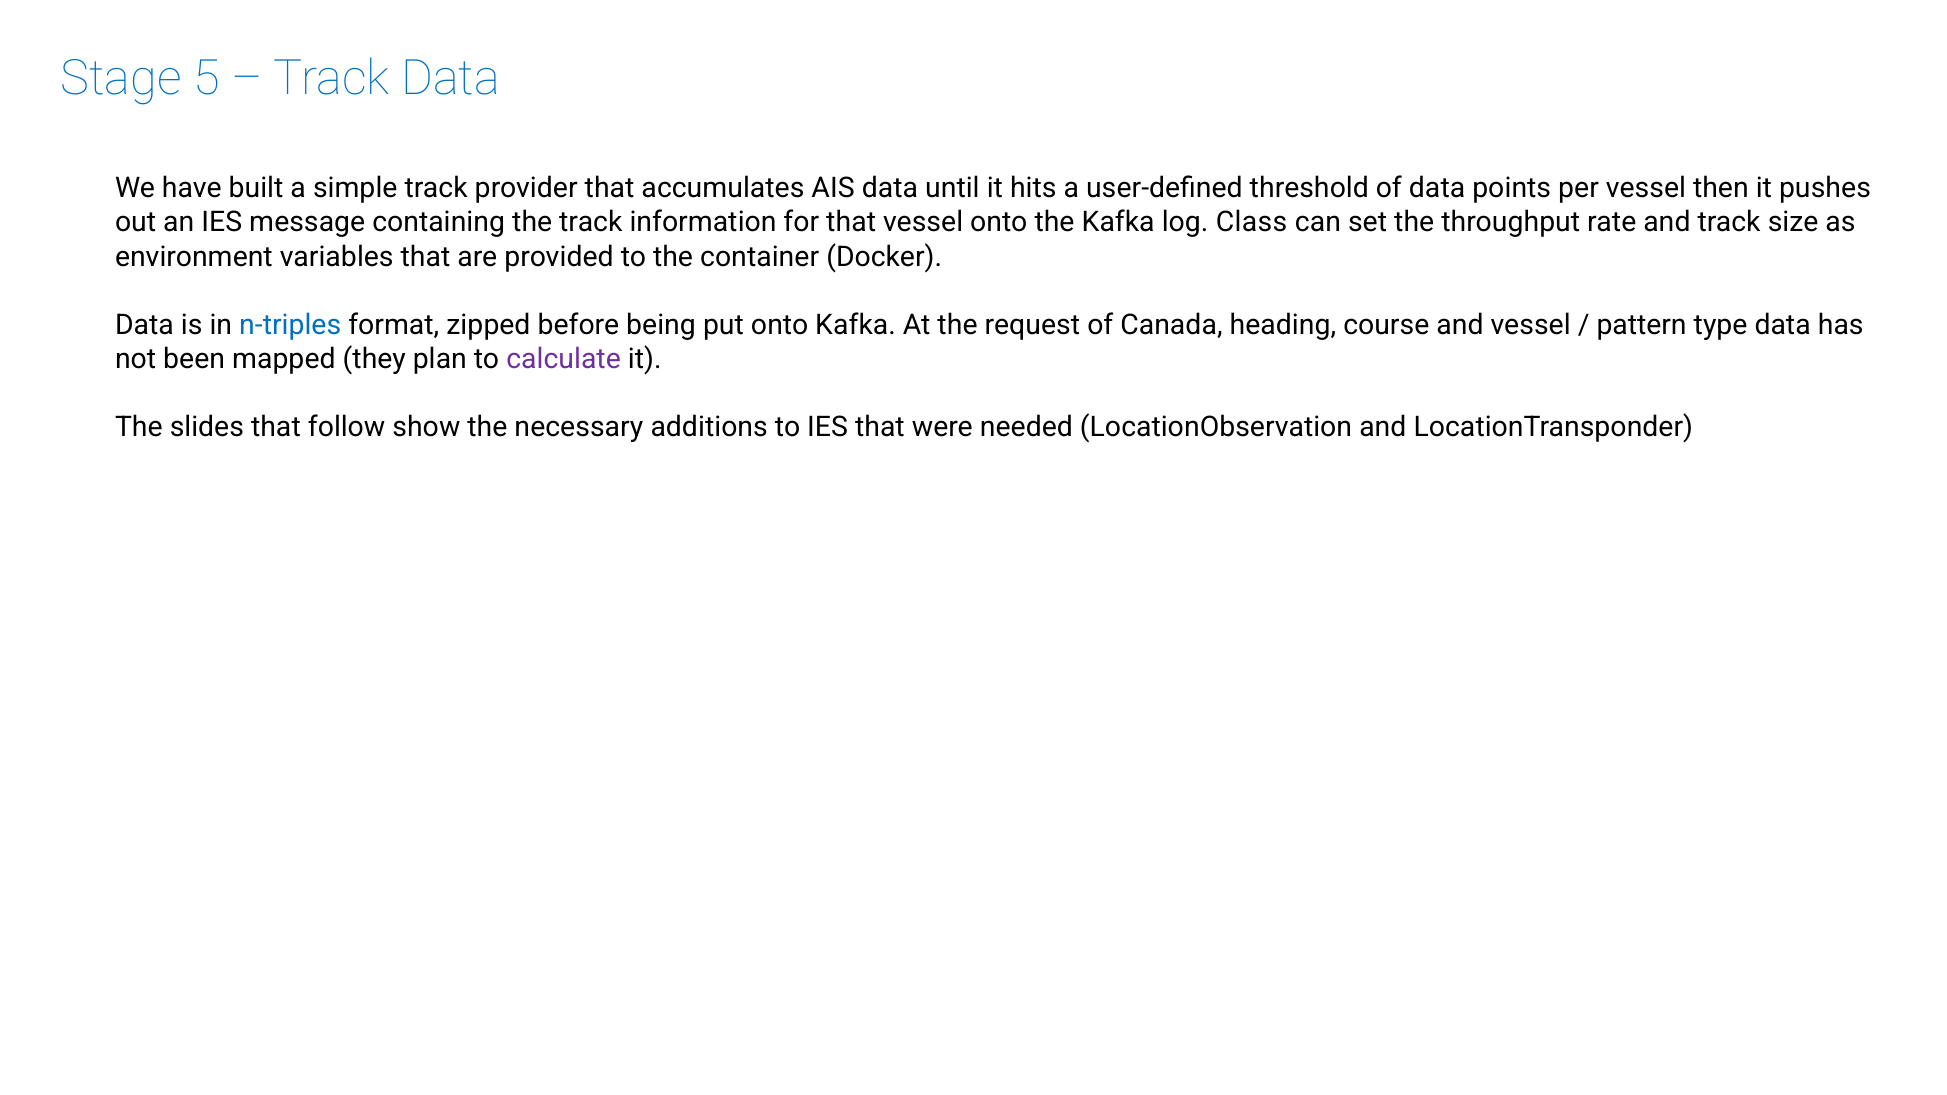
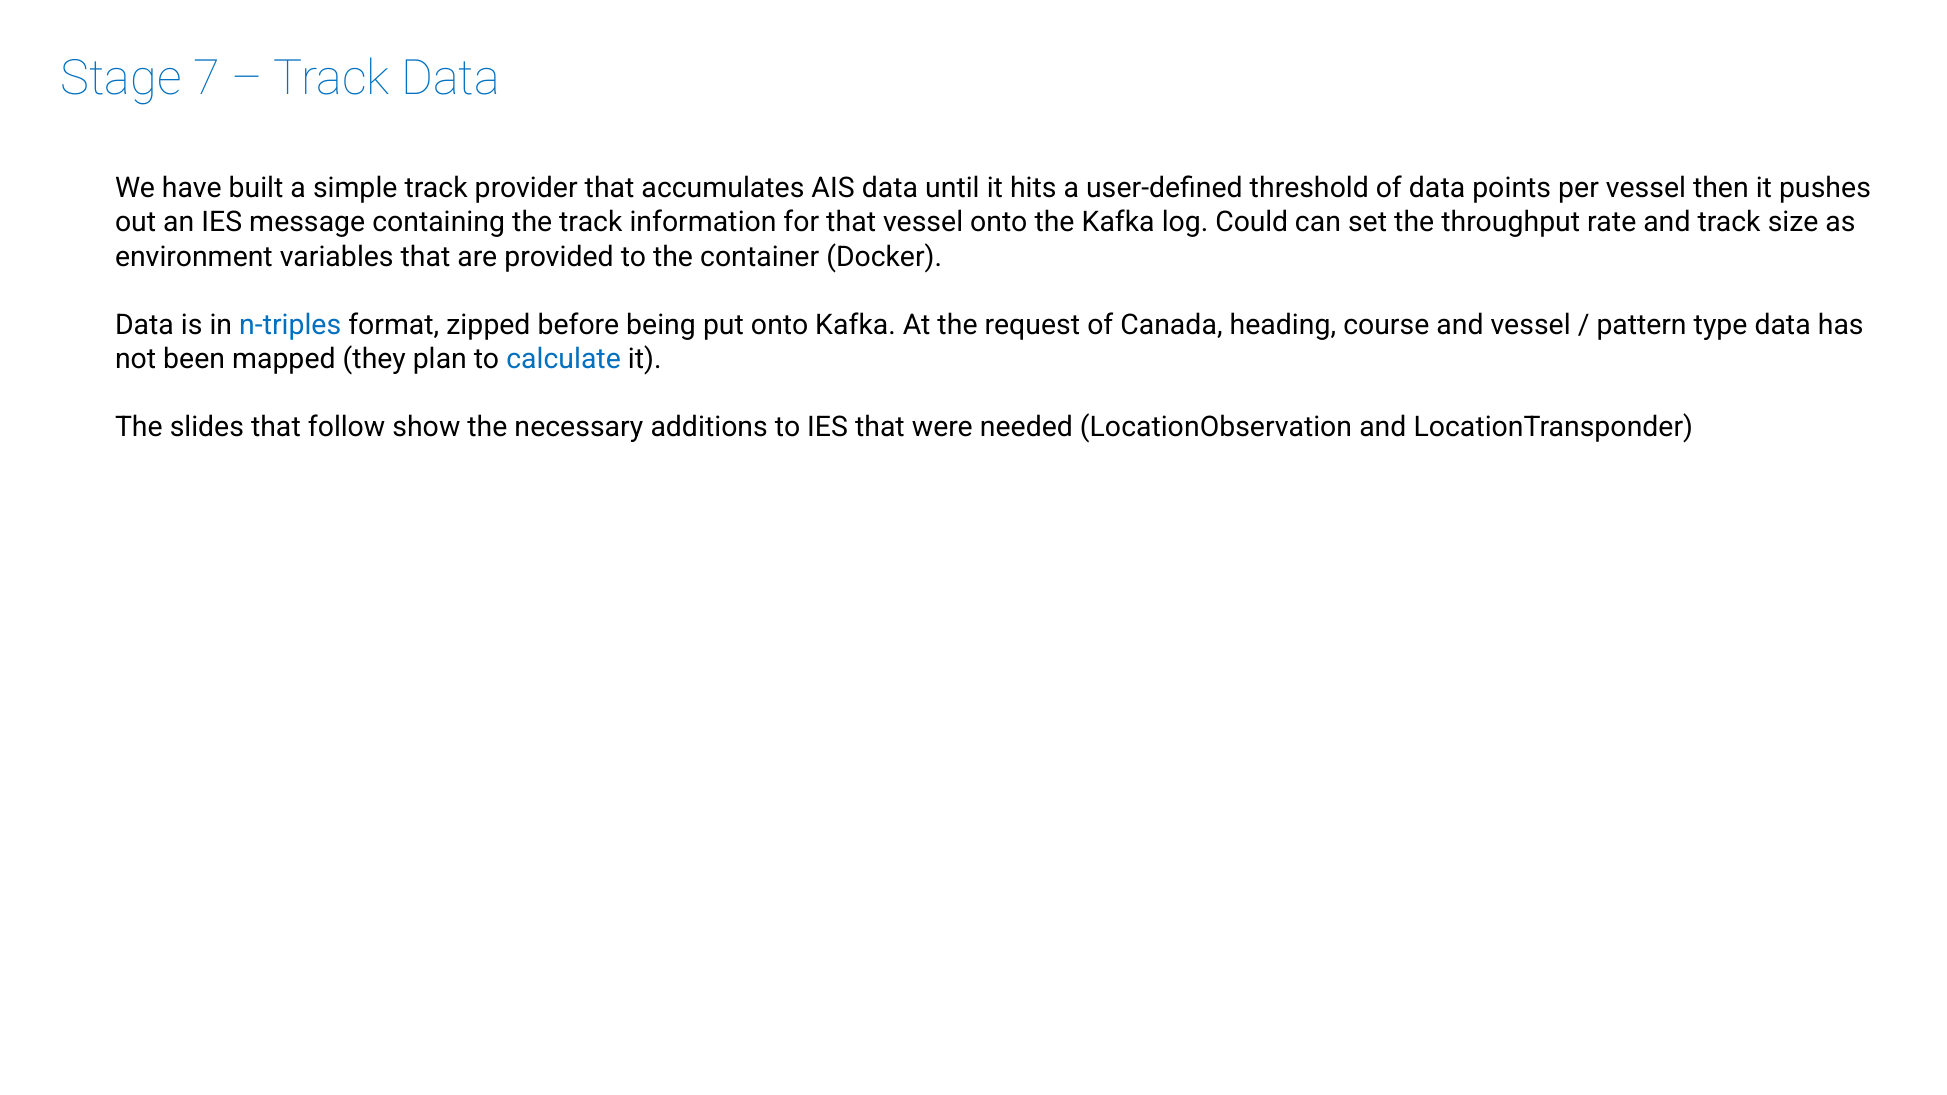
5: 5 -> 7 (207, 78)
Class: Class -> Could (1252, 223)
calculate colour: purple -> blue (564, 359)
